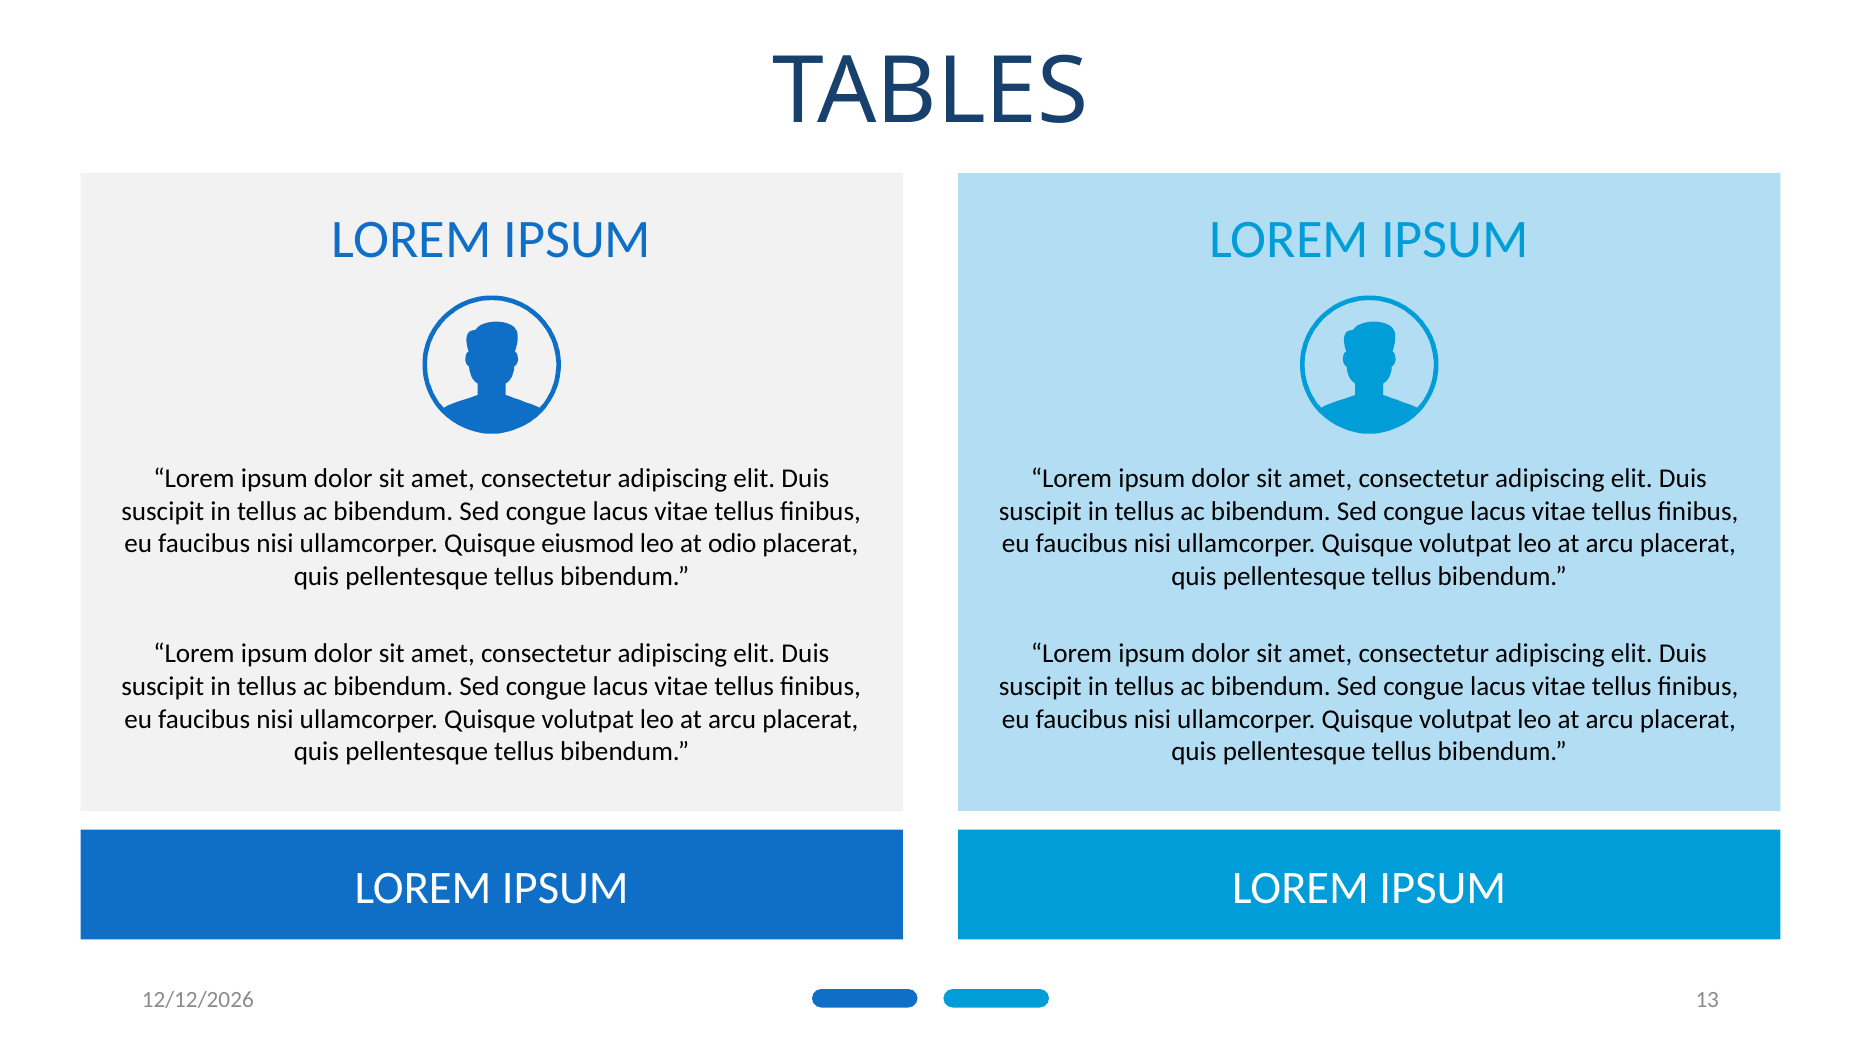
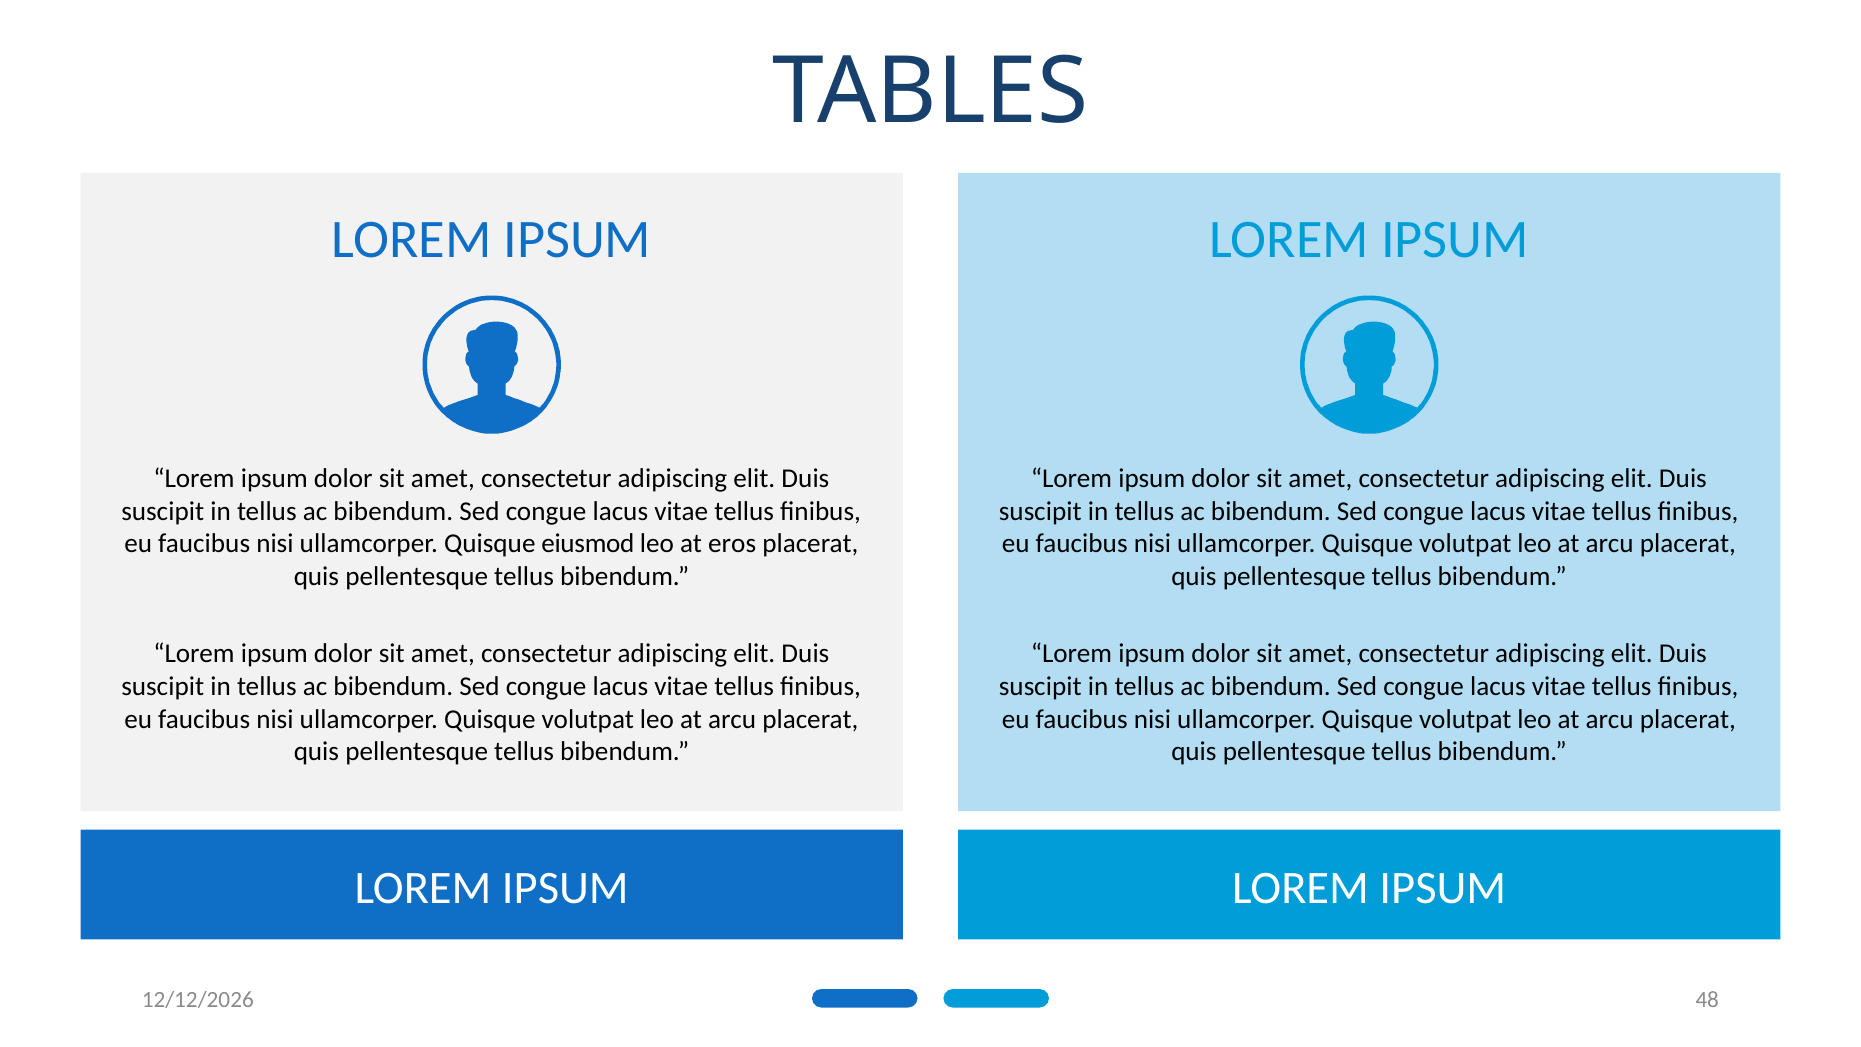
odio: odio -> eros (732, 544)
13: 13 -> 48 (1707, 999)
